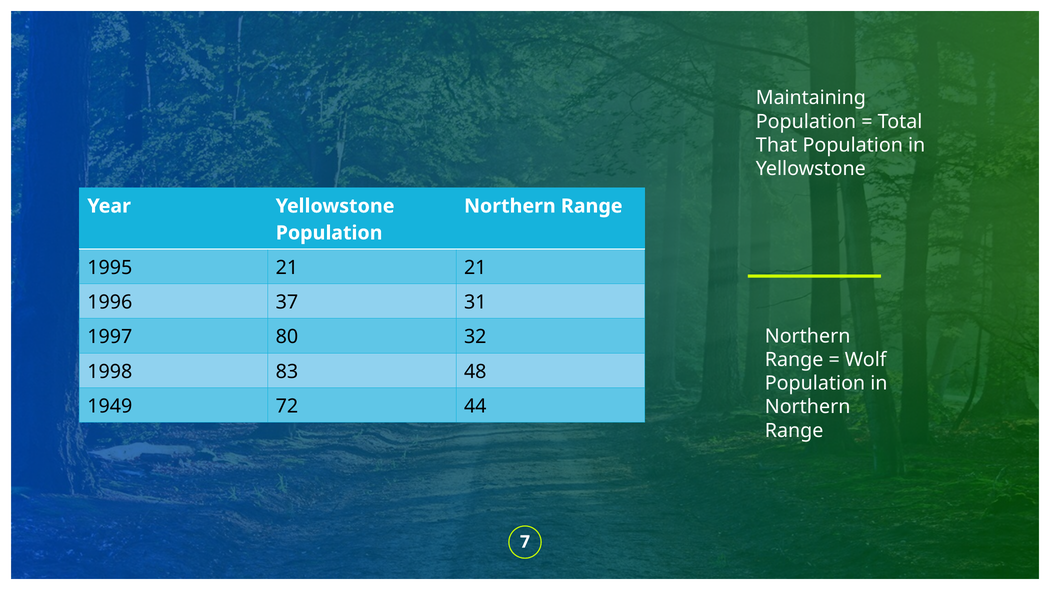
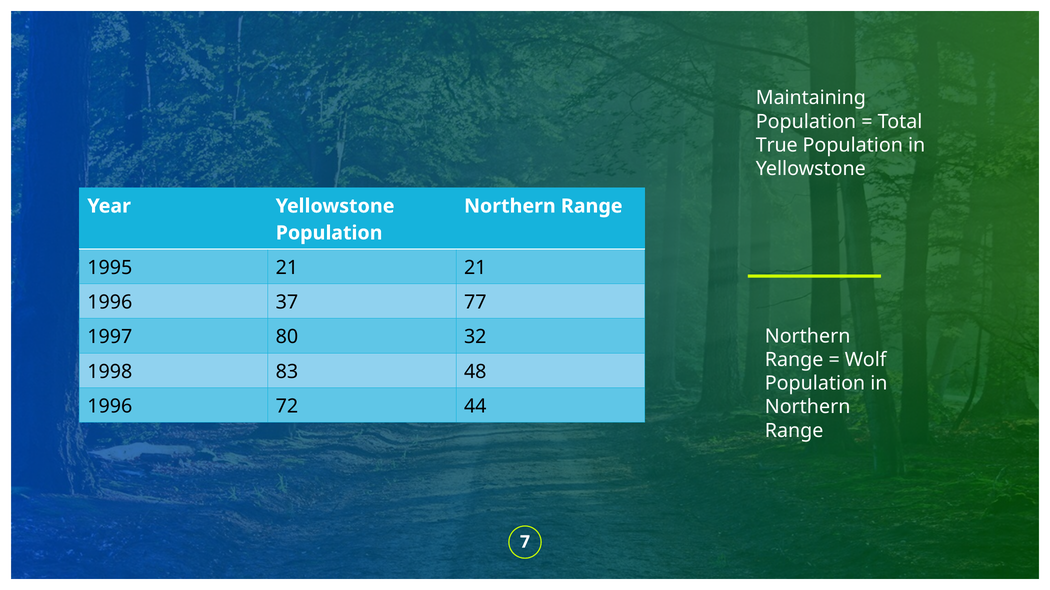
That: That -> True (777, 145)
31: 31 -> 77 (475, 303)
1949: 1949 -> 1996 (110, 407)
